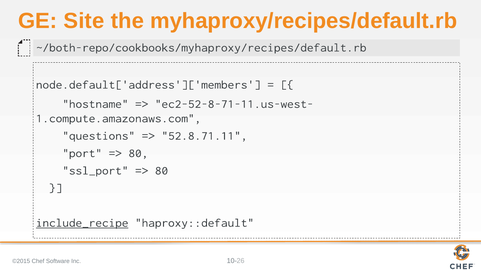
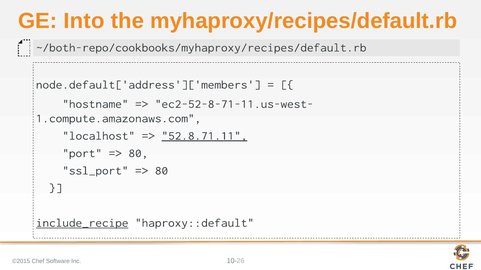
Site: Site -> Into (84, 21)
questions: questions -> localhost (99, 136)
52.8.71.11 underline: none -> present (204, 136)
